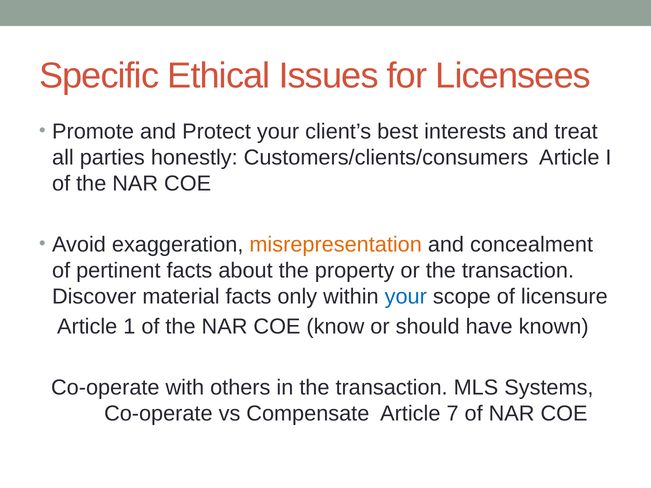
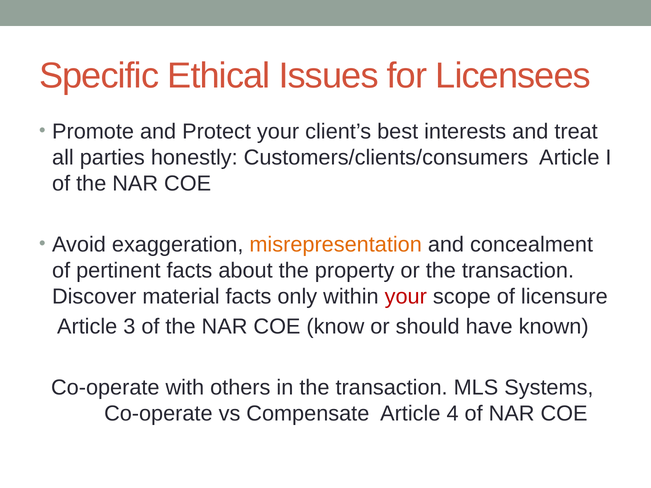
your colour: blue -> red (406, 297)
1: 1 -> 3 (129, 327)
7: 7 -> 4 (453, 414)
